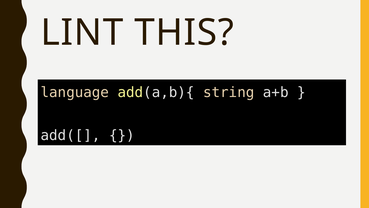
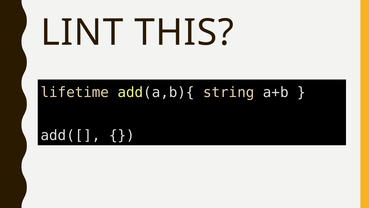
language: language -> lifetime (75, 92)
